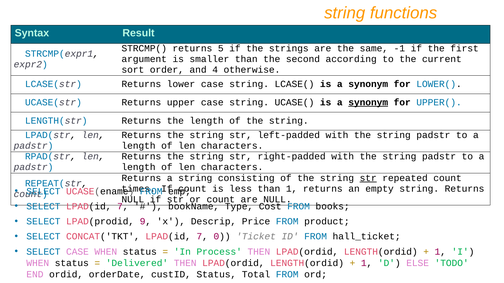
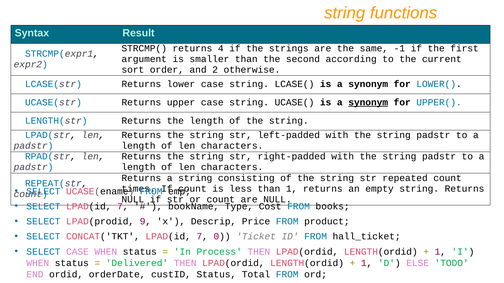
5: 5 -> 4 (221, 48)
4: 4 -> 2 (215, 70)
str underline: present -> none (368, 178)
